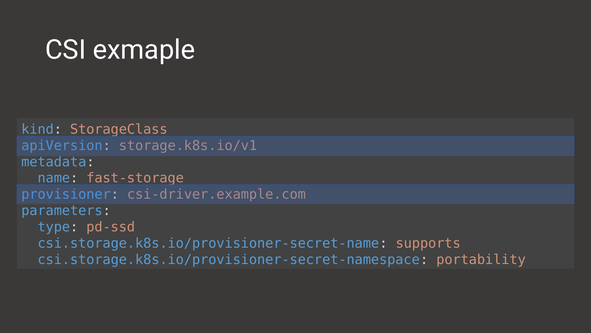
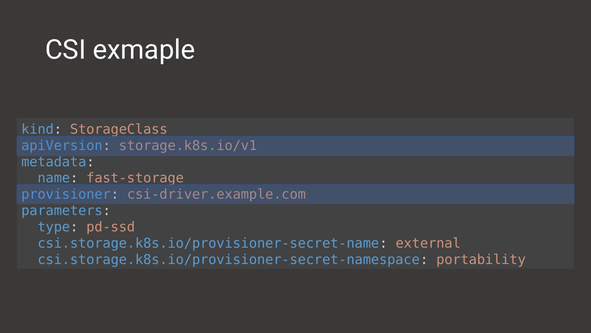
supports: supports -> external (428, 243)
